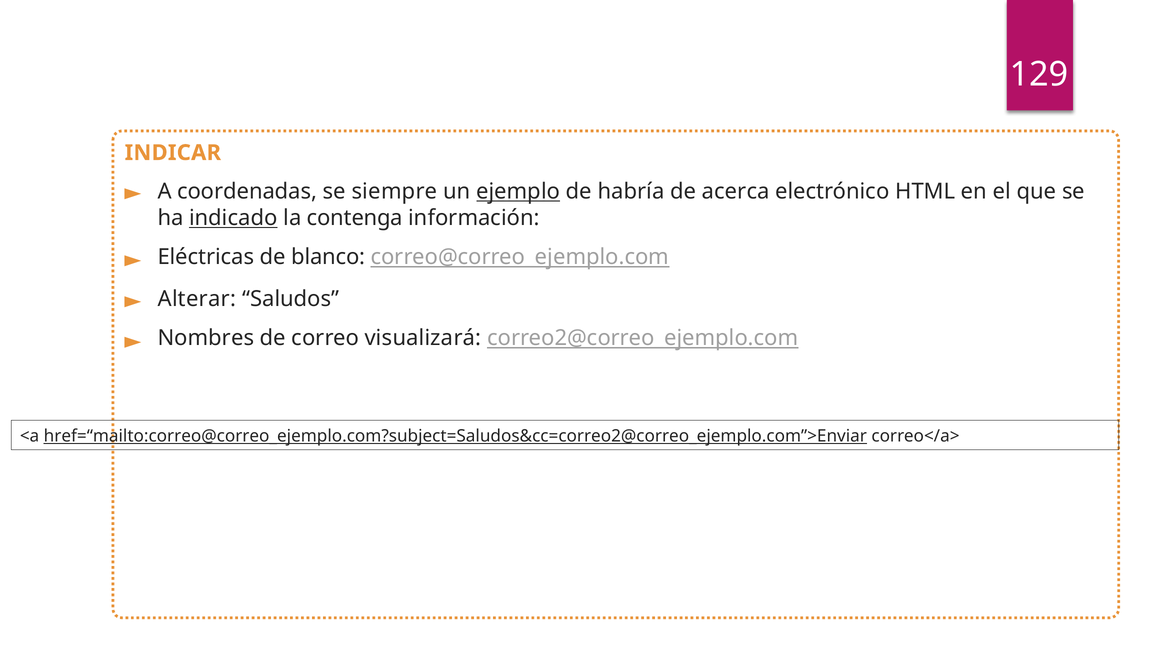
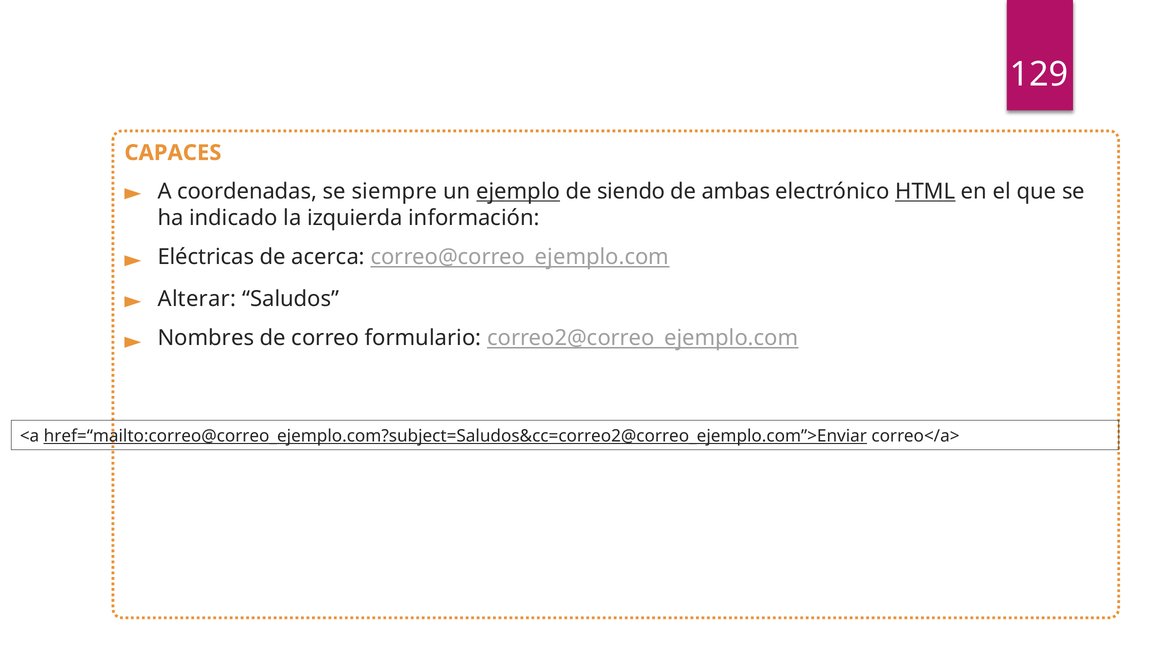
INDICAR: INDICAR -> CAPACES (173, 153)
habría: habría -> siendo (631, 191)
acerca: acerca -> ambas (736, 191)
HTML underline: none -> present (925, 191)
indicado underline: present -> none (233, 218)
contenga: contenga -> izquierda (355, 218)
blanco: blanco -> acerca (328, 257)
visualizará: visualizará -> formulario (423, 337)
